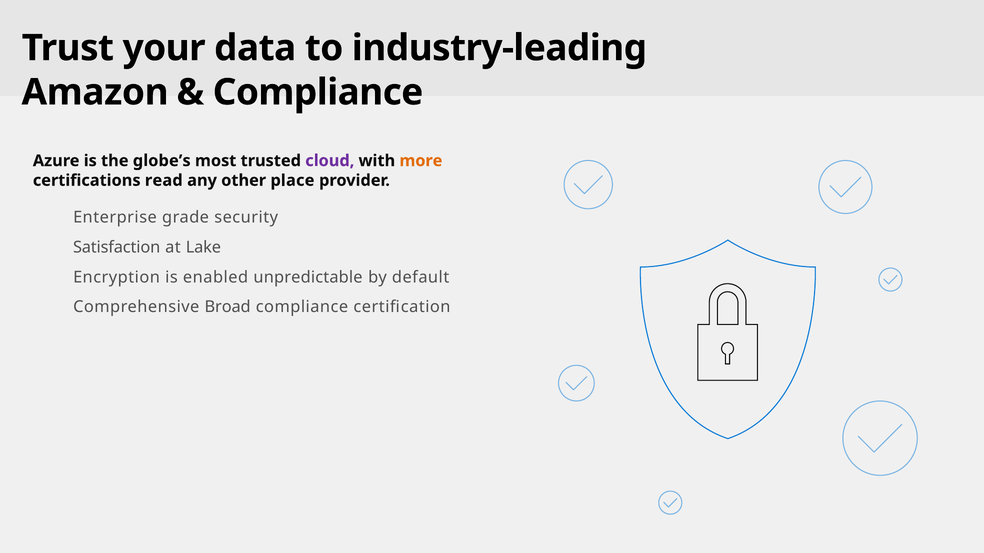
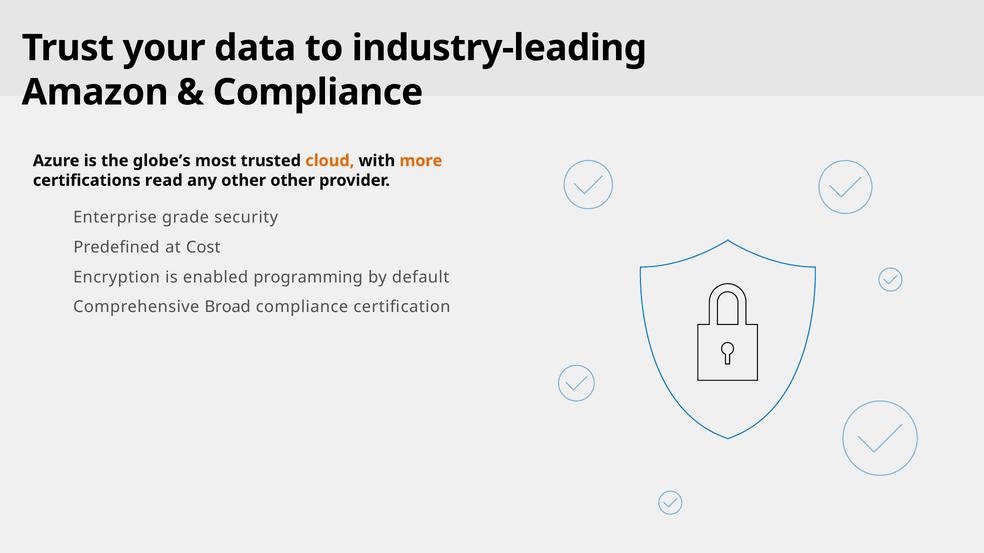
cloud colour: purple -> orange (330, 161)
other place: place -> other (293, 181)
Satisfaction: Satisfaction -> Predefined (116, 248)
Lake: Lake -> Cost (203, 248)
unpredictable: unpredictable -> programming (308, 277)
